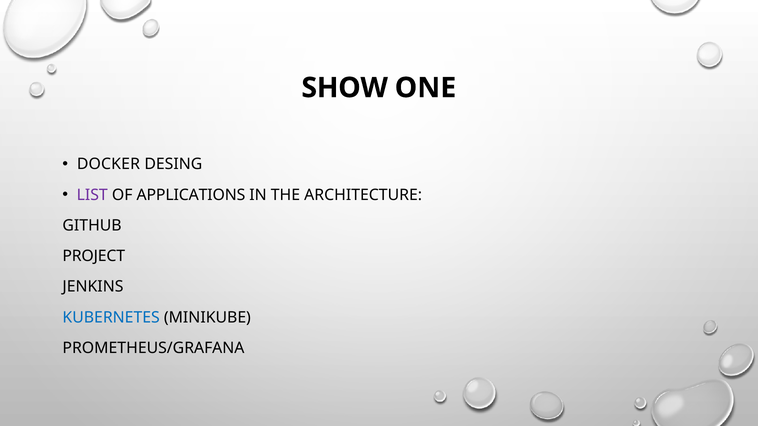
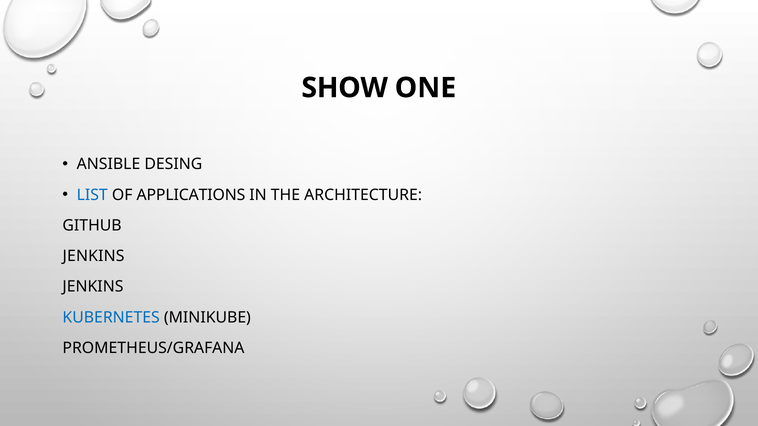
DOCKER: DOCKER -> ANSIBLE (109, 164)
LIST colour: purple -> blue (92, 195)
PROJECT: PROJECT -> JENKINS (94, 256)
